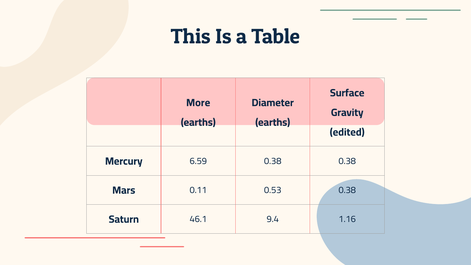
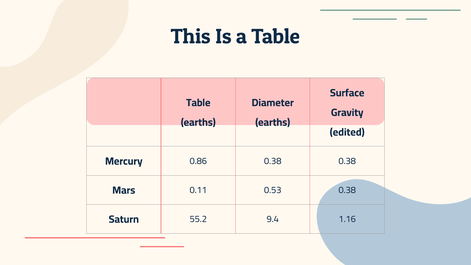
More: More -> Table (198, 103)
6.59: 6.59 -> 0.86 (198, 161)
46.1: 46.1 -> 55.2 (198, 219)
